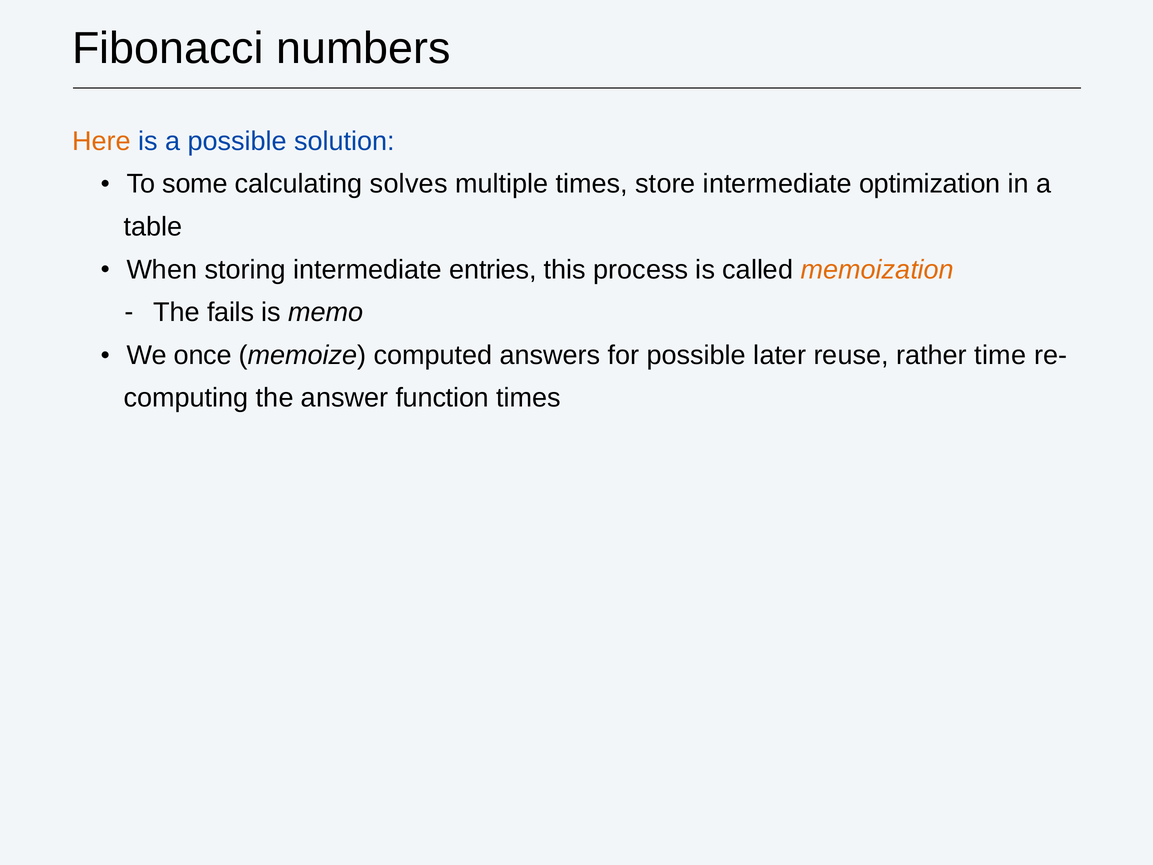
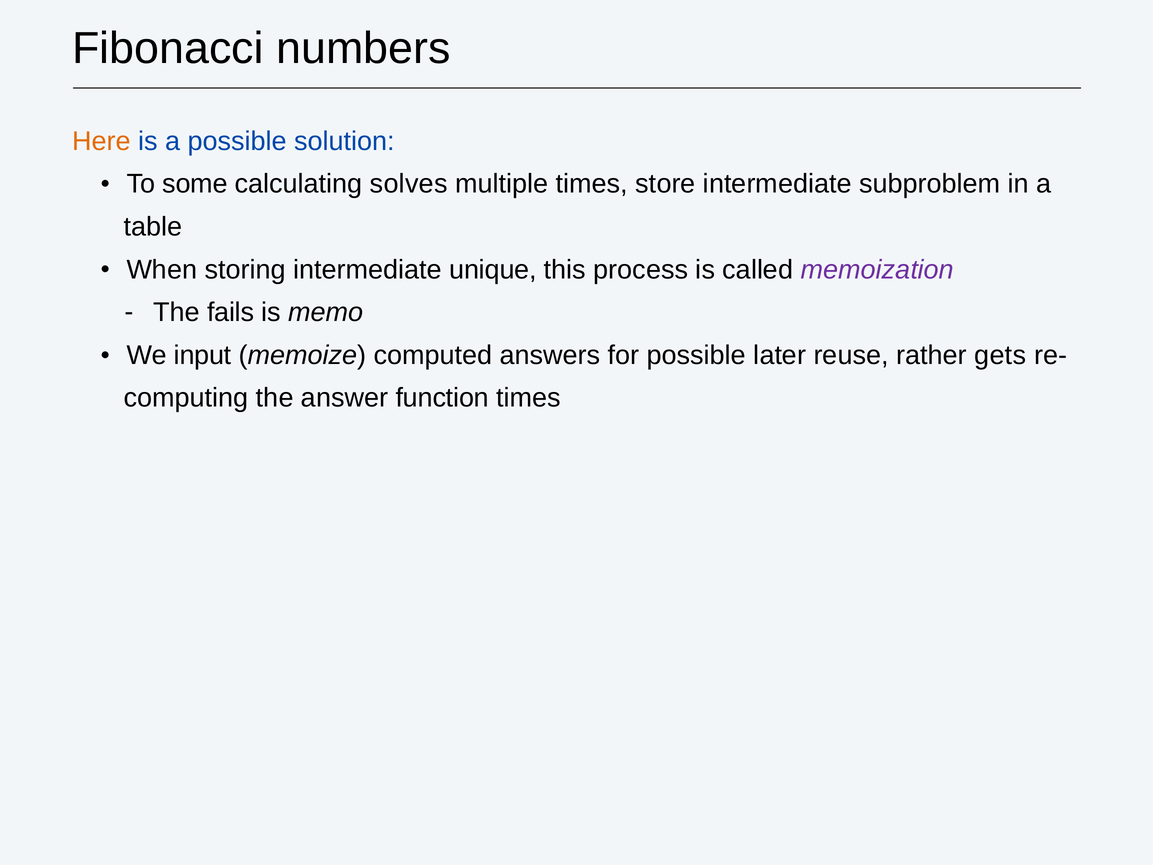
optimization: optimization -> subproblem (930, 184)
entries: entries -> unique (493, 269)
memoization colour: orange -> purple (877, 269)
once: once -> input (203, 355)
time: time -> gets (1000, 355)
